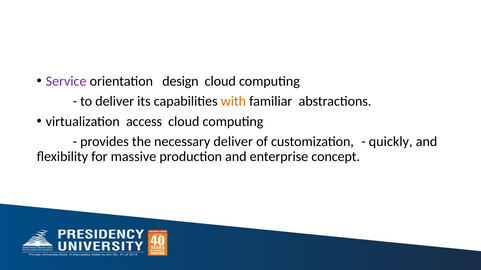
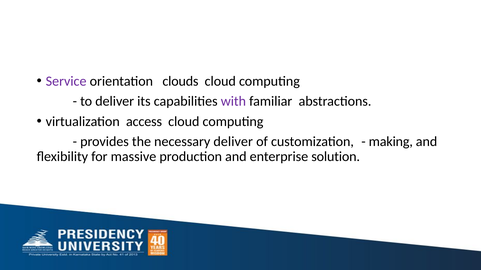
design: design -> clouds (180, 81)
with colour: orange -> purple (233, 101)
quickly: quickly -> making (391, 142)
concept: concept -> solution (336, 157)
